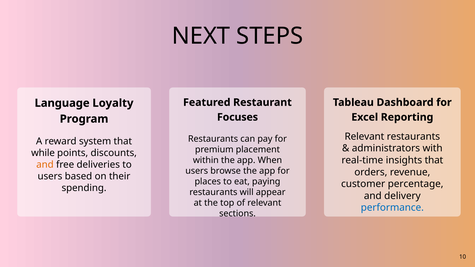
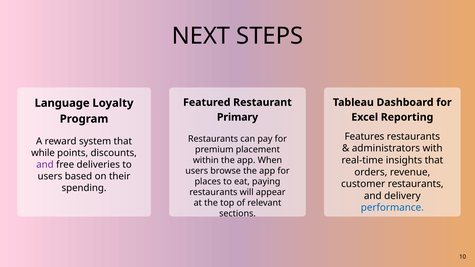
Focuses: Focuses -> Primary (238, 117)
Relevant: Relevant -> Features (364, 137)
and colour: orange -> purple (45, 165)
customer percentage: percentage -> restaurants (416, 184)
